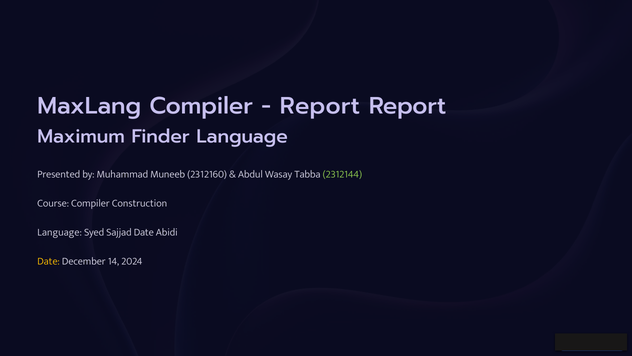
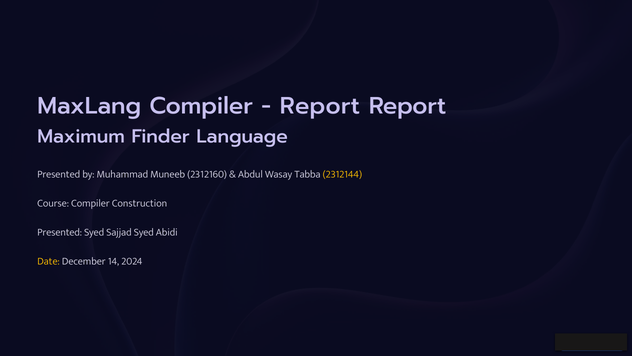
2312144 colour: light green -> yellow (342, 174)
Language: Language -> Presented (60, 232)
Sajjad Date: Date -> Syed (144, 232)
